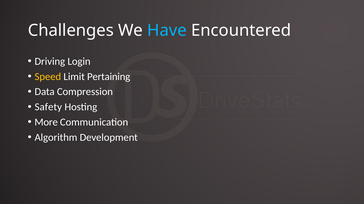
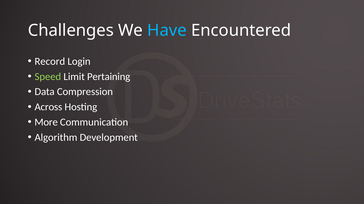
Driving: Driving -> Record (50, 62)
Speed colour: yellow -> light green (48, 77)
Safety: Safety -> Across (48, 107)
